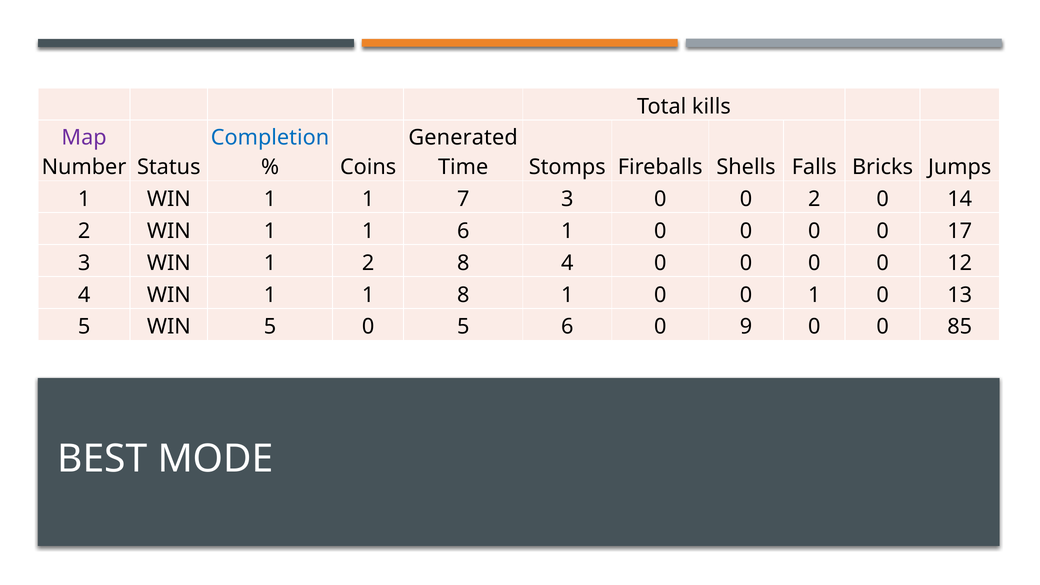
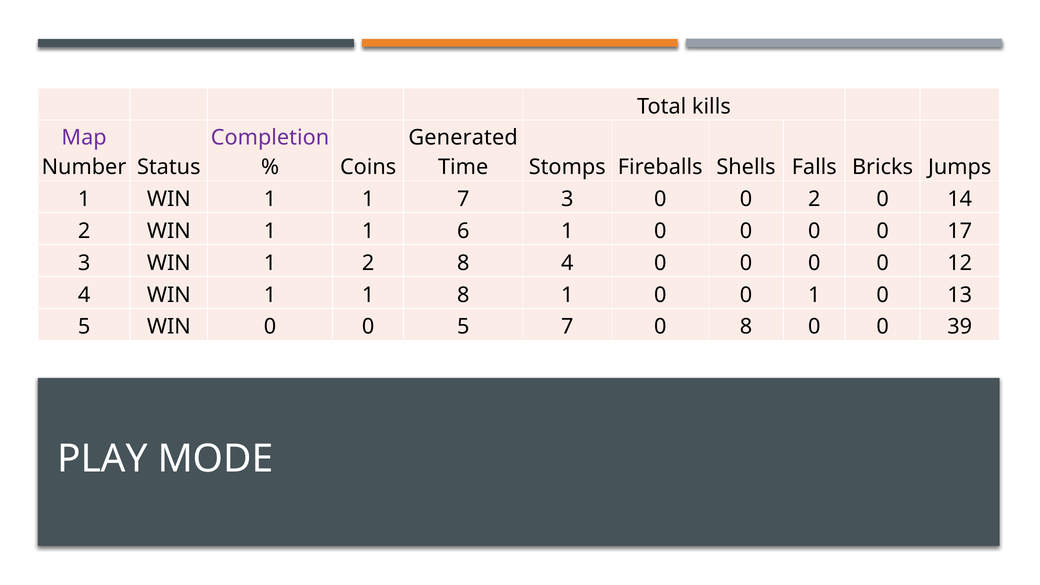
Completion colour: blue -> purple (270, 138)
WIN 5: 5 -> 0 (270, 327)
5 6: 6 -> 7 (567, 327)
0 9: 9 -> 8 (746, 327)
85: 85 -> 39 (960, 327)
BEST: BEST -> PLAY (102, 459)
